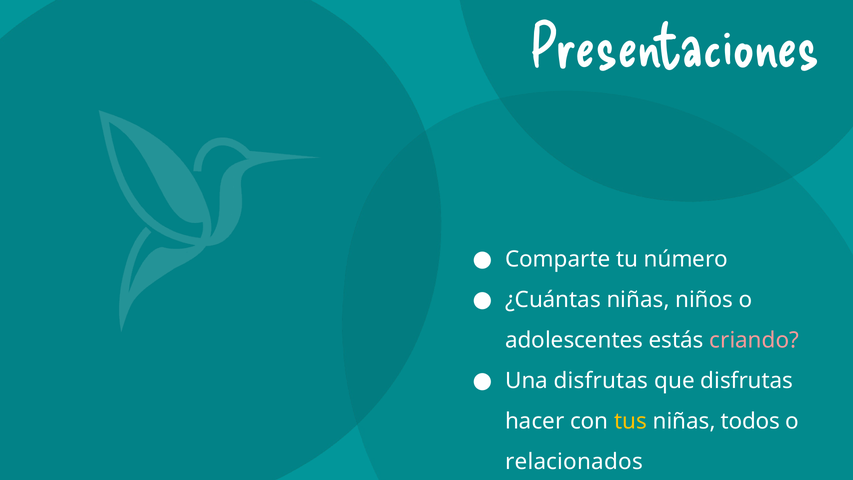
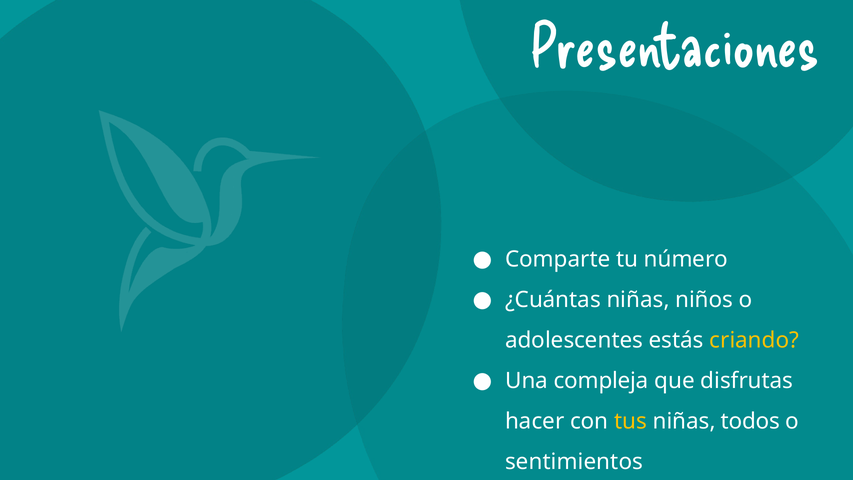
criando colour: pink -> yellow (754, 340)
Una disfrutas: disfrutas -> compleja (601, 381)
relacionados: relacionados -> sentimientos (574, 462)
